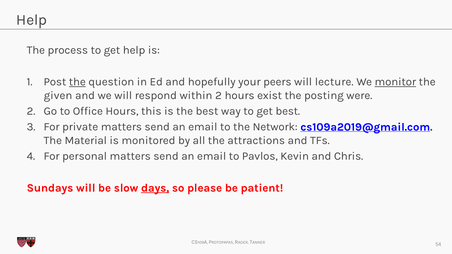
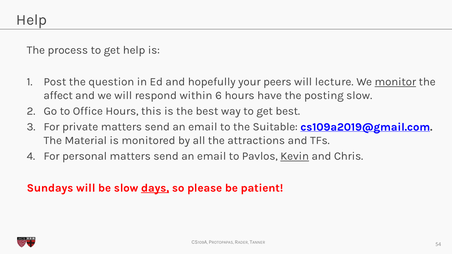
the underline: present -> none (77, 82)
given: given -> affect (58, 95)
within 2: 2 -> 6 (218, 95)
exist: exist -> have (270, 95)
posting were: were -> slow (359, 95)
Network: Network -> Suitable (275, 127)
Kevin underline: none -> present (295, 156)
